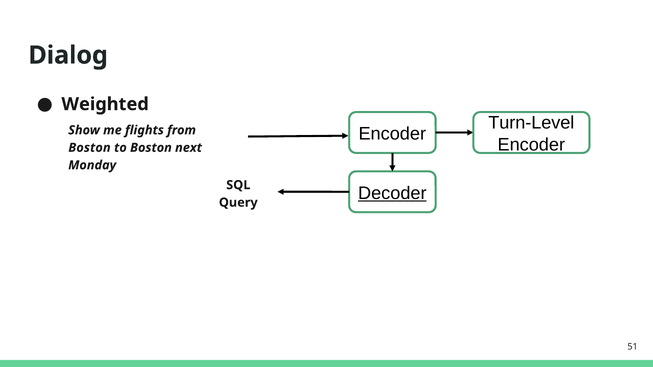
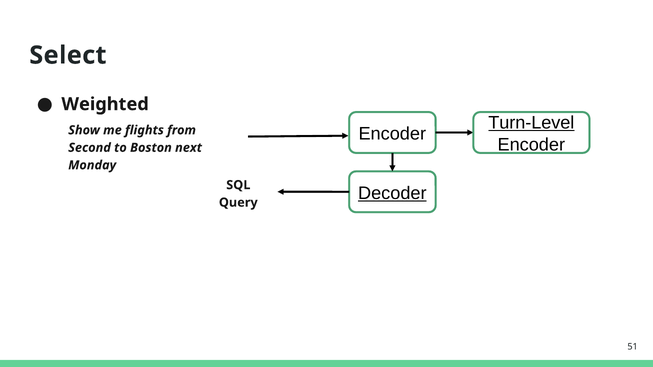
Dialog: Dialog -> Select (68, 55)
Turn-Level underline: none -> present (531, 123)
Boston: Boston -> Second (90, 148)
